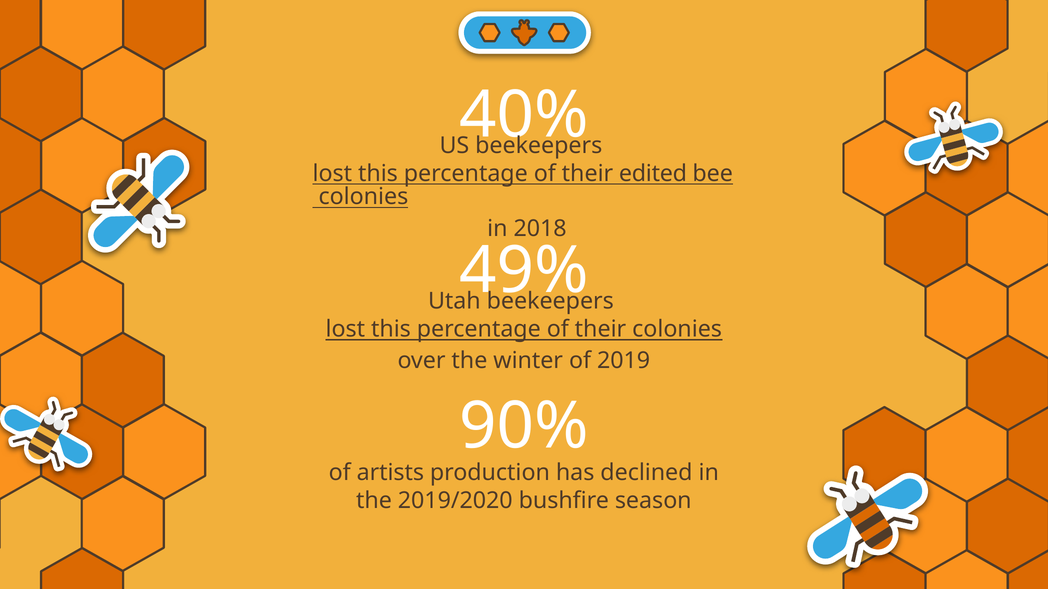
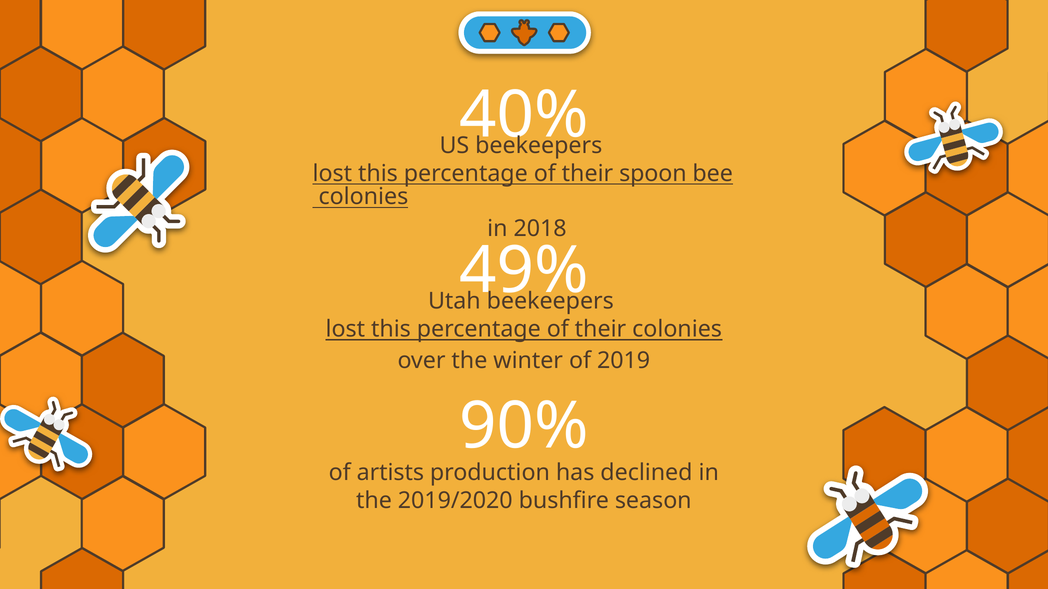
edited: edited -> spoon (653, 174)
